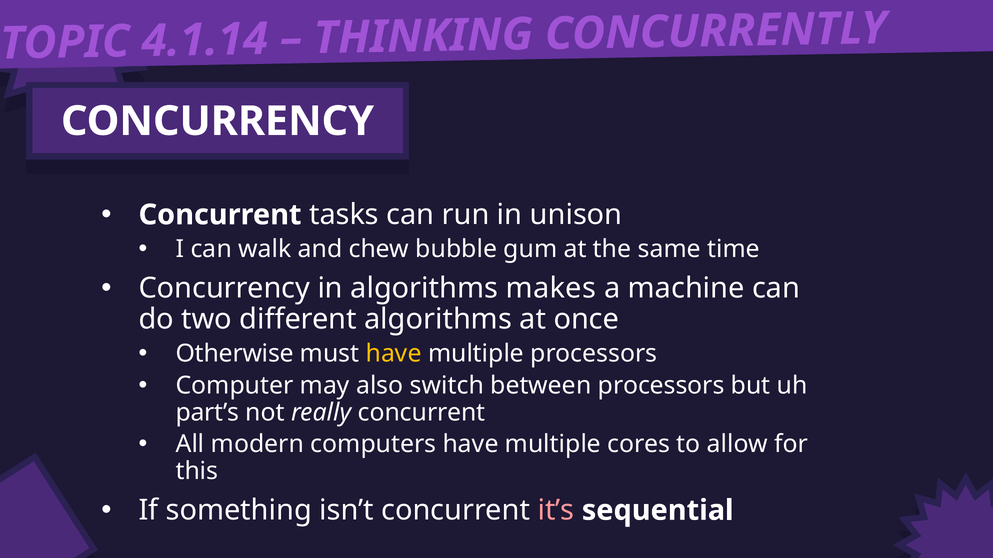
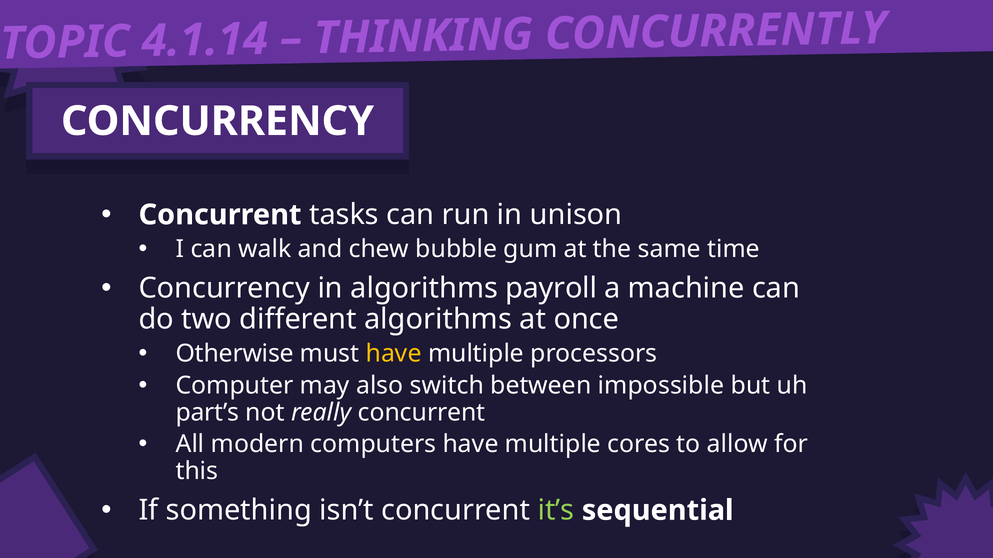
makes: makes -> payroll (551, 289)
between processors: processors -> impossible (661, 386)
it’s colour: pink -> light green (556, 511)
